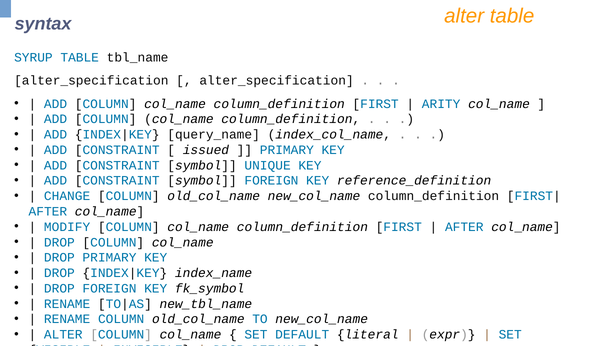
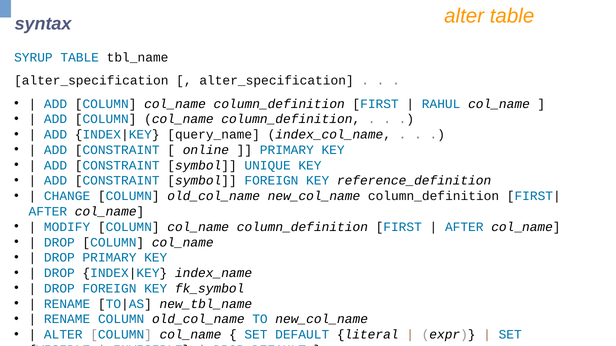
ARITY: ARITY -> RAHUL (441, 104)
issued: issued -> online (206, 150)
